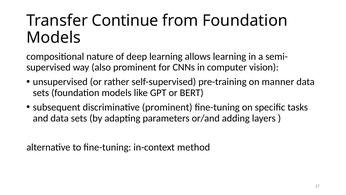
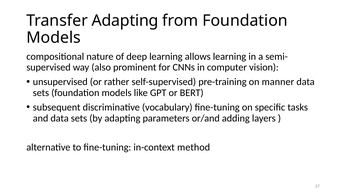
Transfer Continue: Continue -> Adapting (125, 21)
discriminative prominent: prominent -> vocabulary (167, 107)
